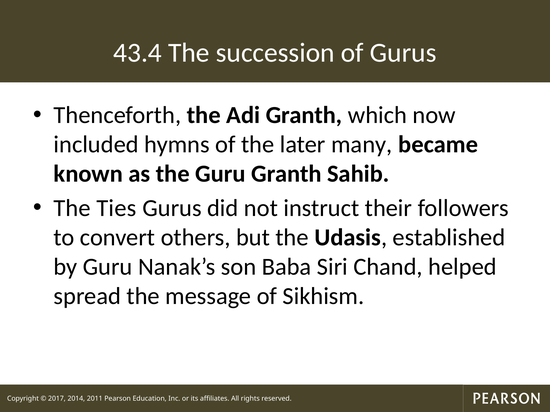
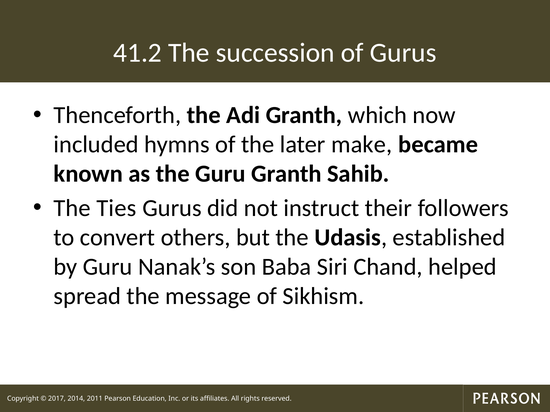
43.4: 43.4 -> 41.2 (138, 53)
many: many -> make (362, 145)
